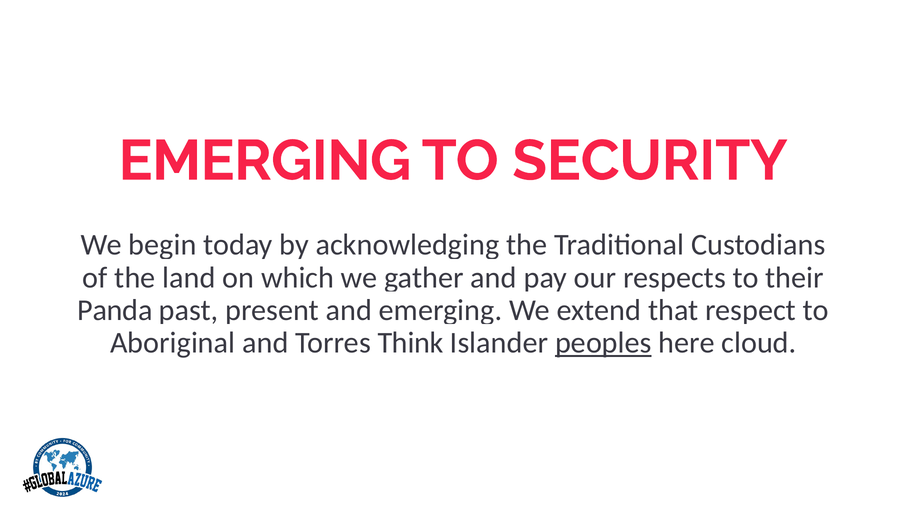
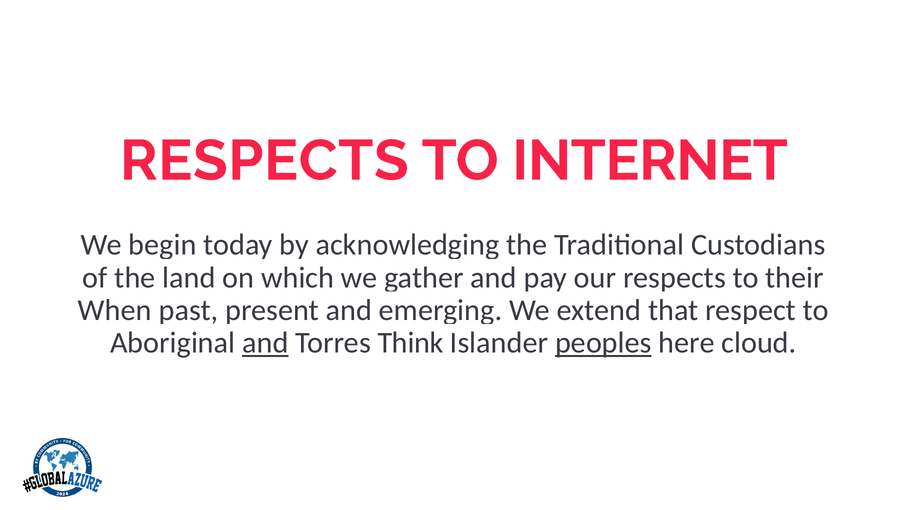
EMERGING: EMERGING -> RESPECTS (264, 161)
SECURITY: SECURITY -> INTERNET (650, 161)
Panda: Panda -> When (115, 310)
and underline: none -> present (265, 343)
